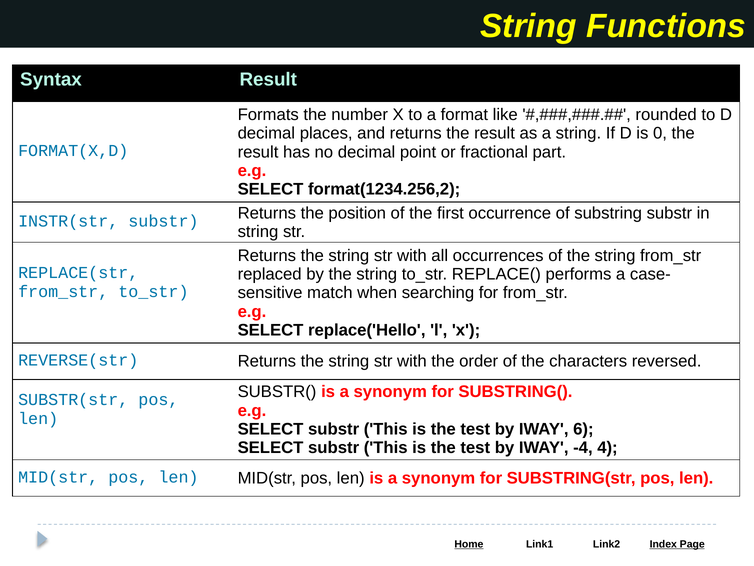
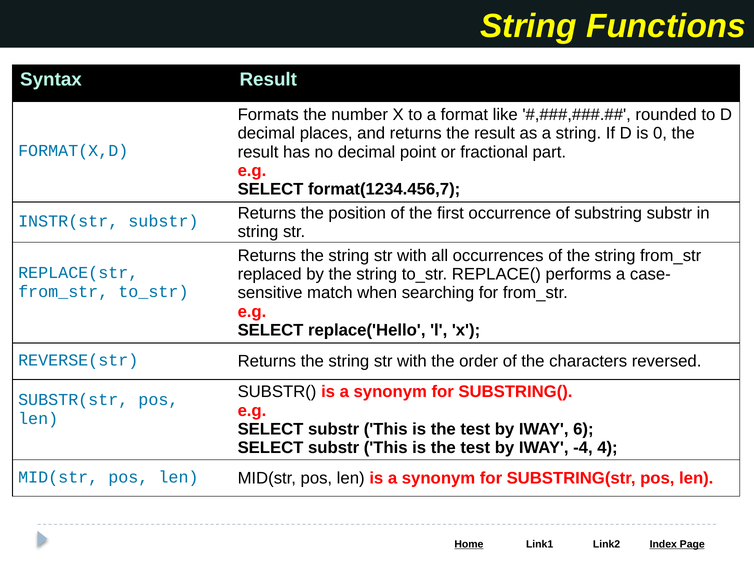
format(1234.256,2: format(1234.256,2 -> format(1234.456,7 (384, 189)
